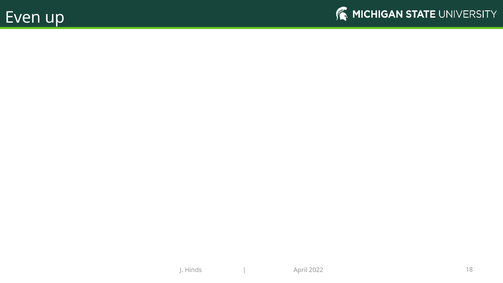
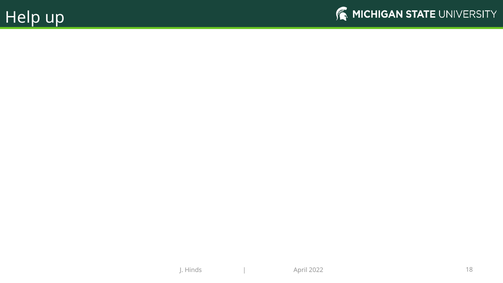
Even: Even -> Help (23, 18)
